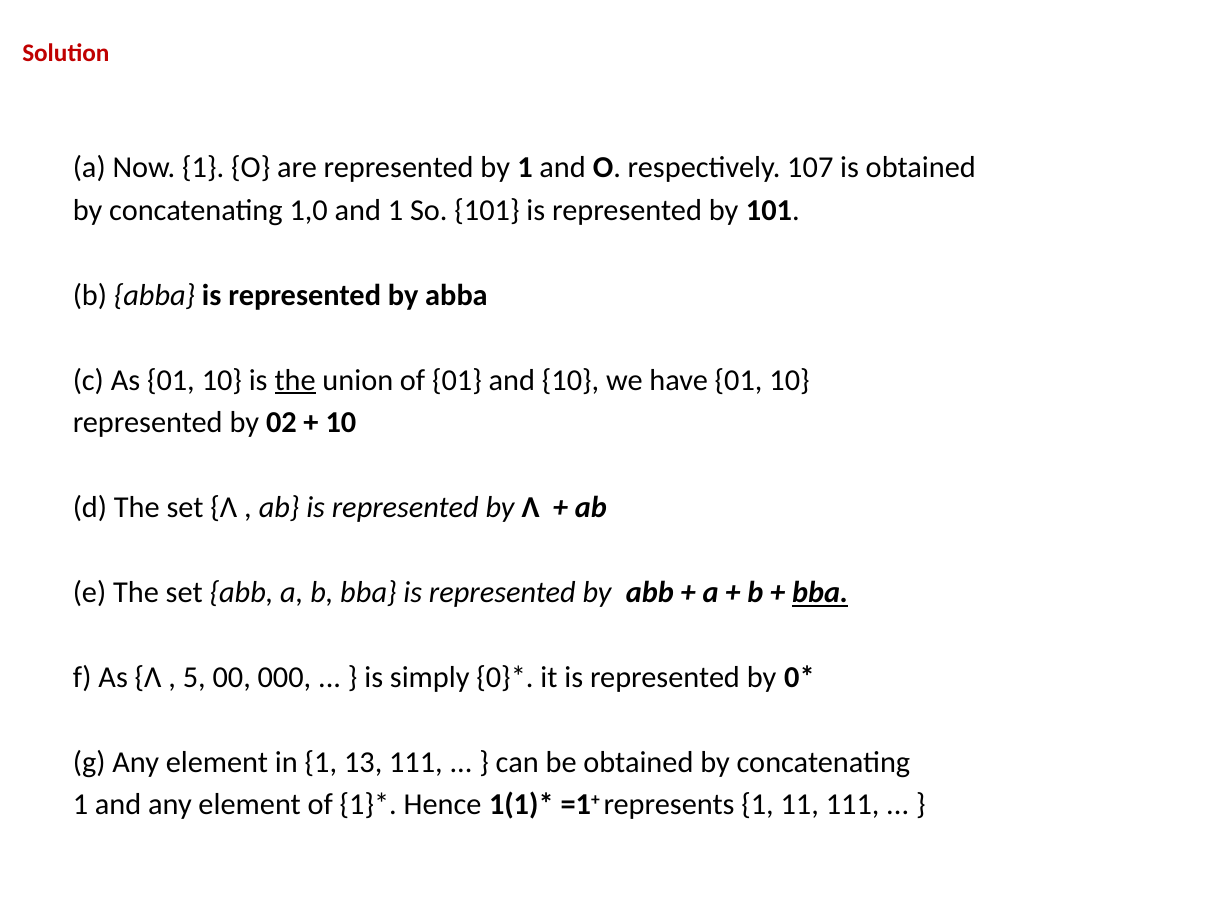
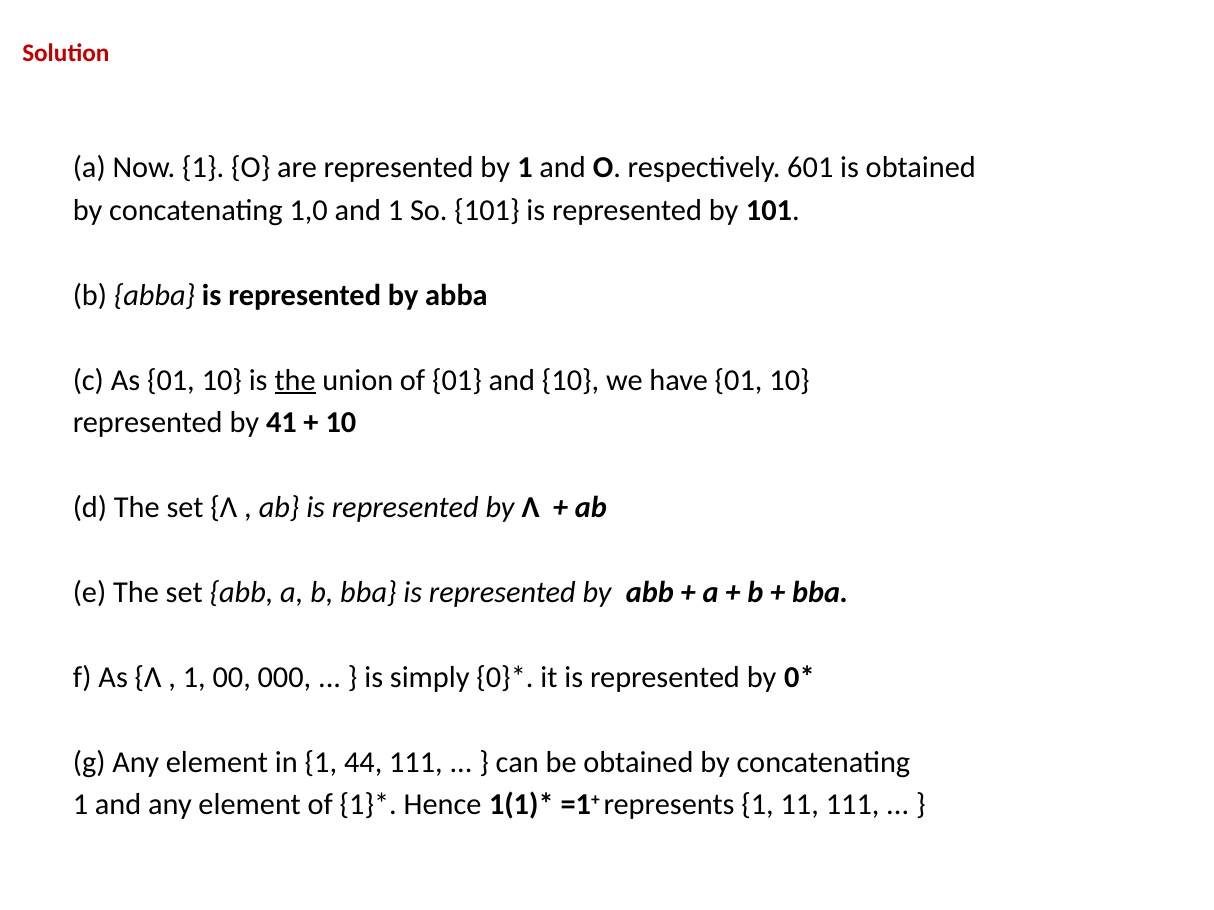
107: 107 -> 601 (810, 168)
02: 02 -> 41 (281, 423)
bba underline: present -> none (820, 593)
5: 5 -> 1 (194, 678)
13: 13 -> 44 (363, 763)
